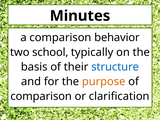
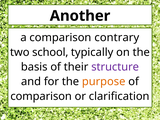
Minutes: Minutes -> Another (80, 16)
behavior: behavior -> contrary (117, 38)
structure colour: blue -> purple (115, 67)
